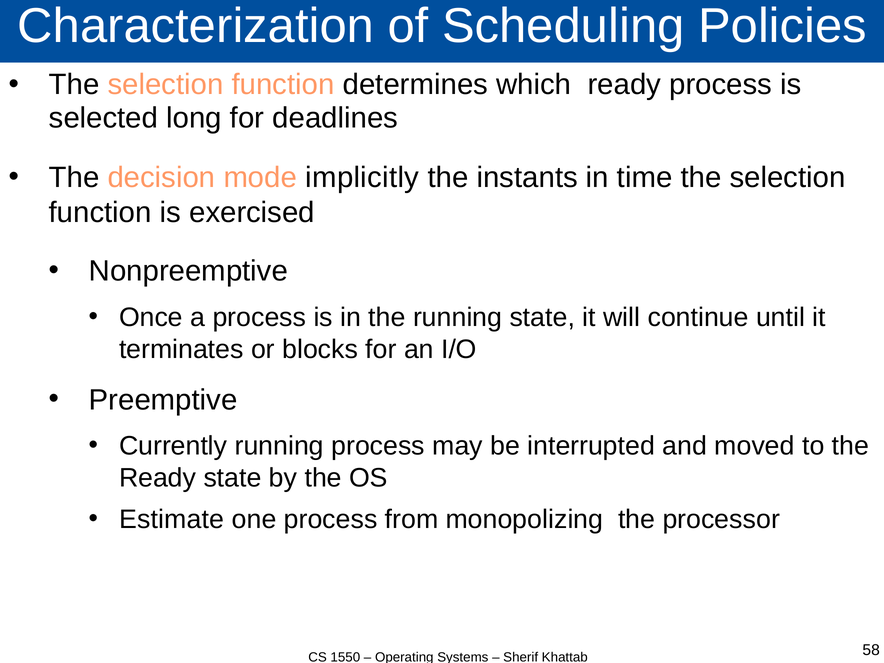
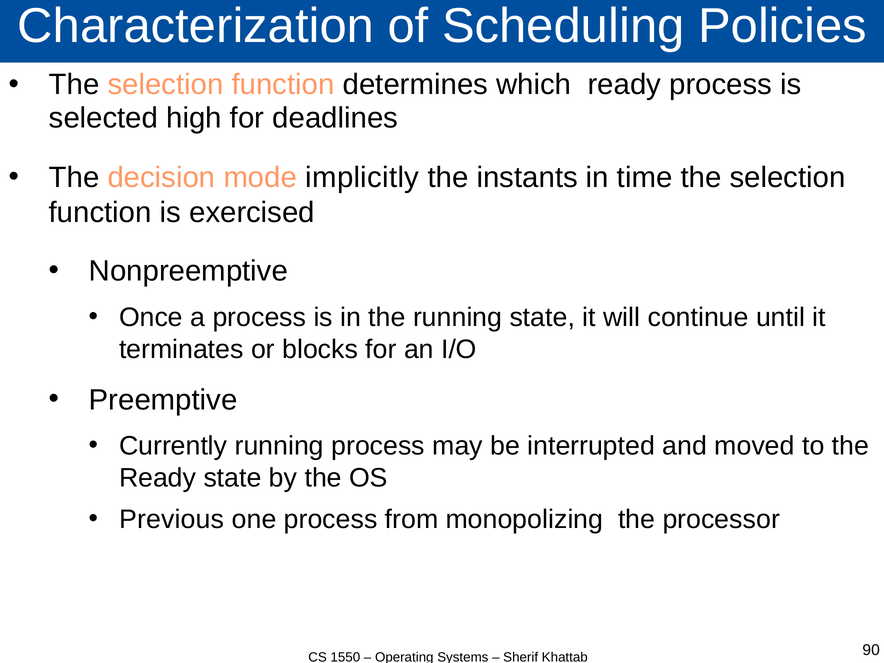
long: long -> high (194, 118)
Estimate: Estimate -> Previous (172, 520)
58: 58 -> 90 (871, 650)
